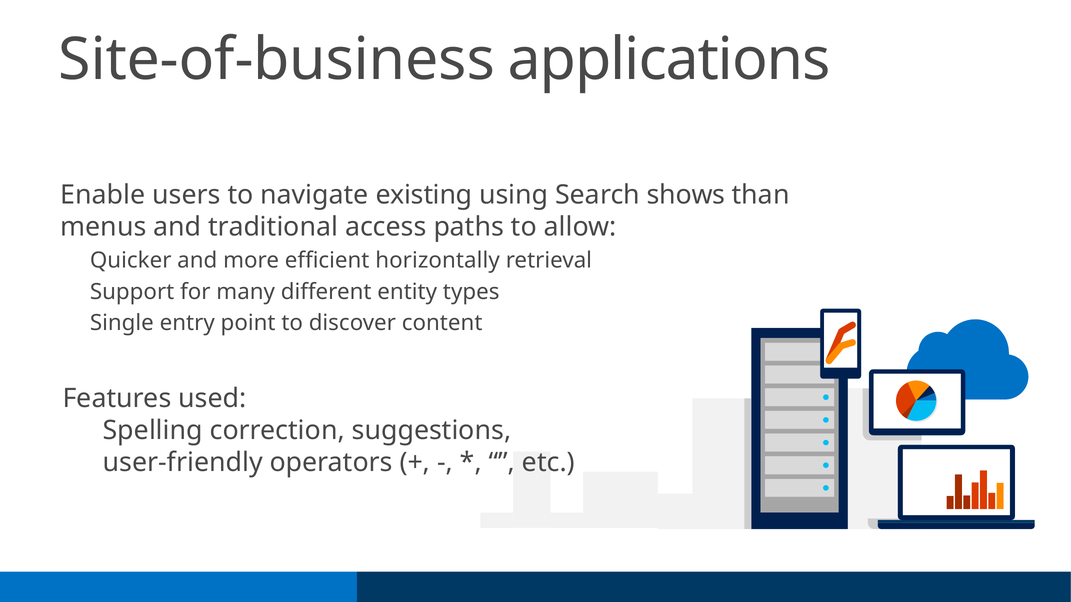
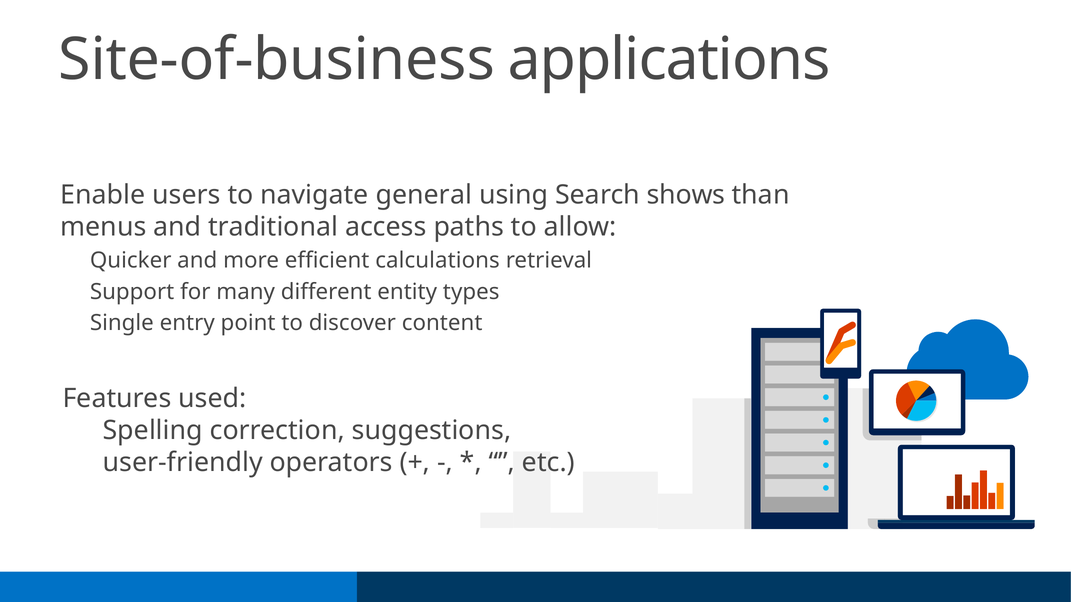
existing: existing -> general (424, 195)
horizontally: horizontally -> calculations (438, 261)
